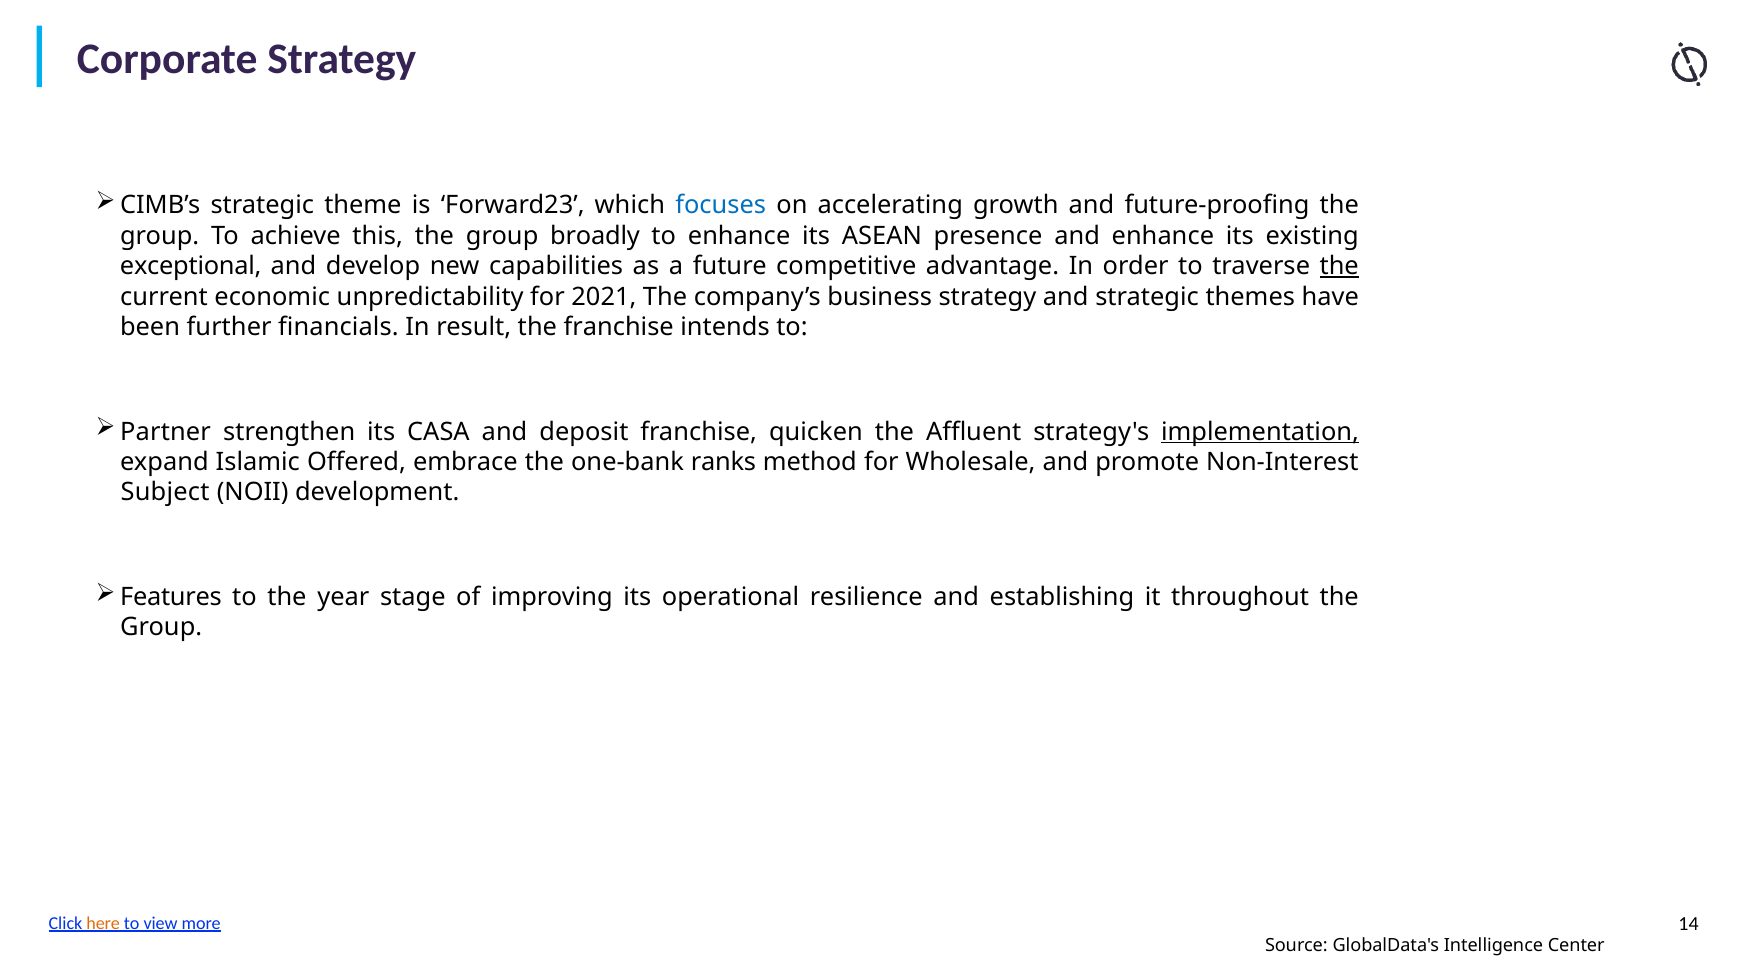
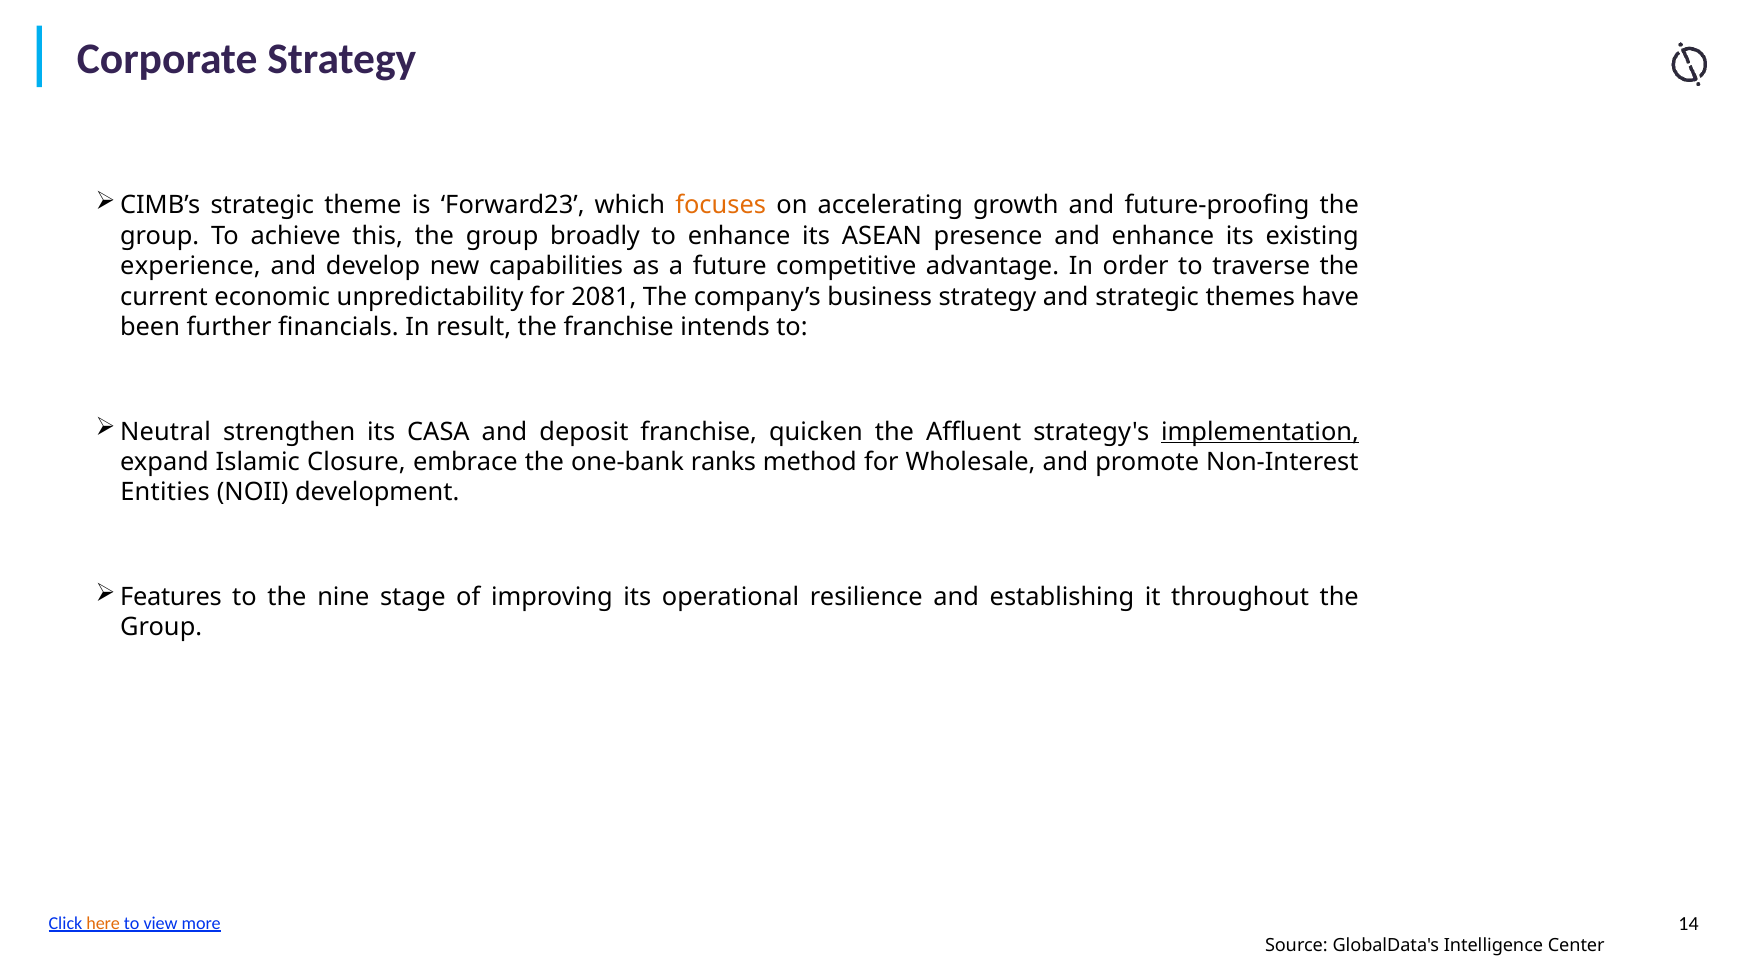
focuses colour: blue -> orange (721, 205)
exceptional: exceptional -> experience (190, 266)
the underline: present -> none (1339, 266)
2021: 2021 -> 2081 (604, 297)
Partner: Partner -> Neutral (166, 432)
Offered: Offered -> Closure (356, 462)
Subject: Subject -> Entities (165, 493)
year: year -> nine (343, 597)
